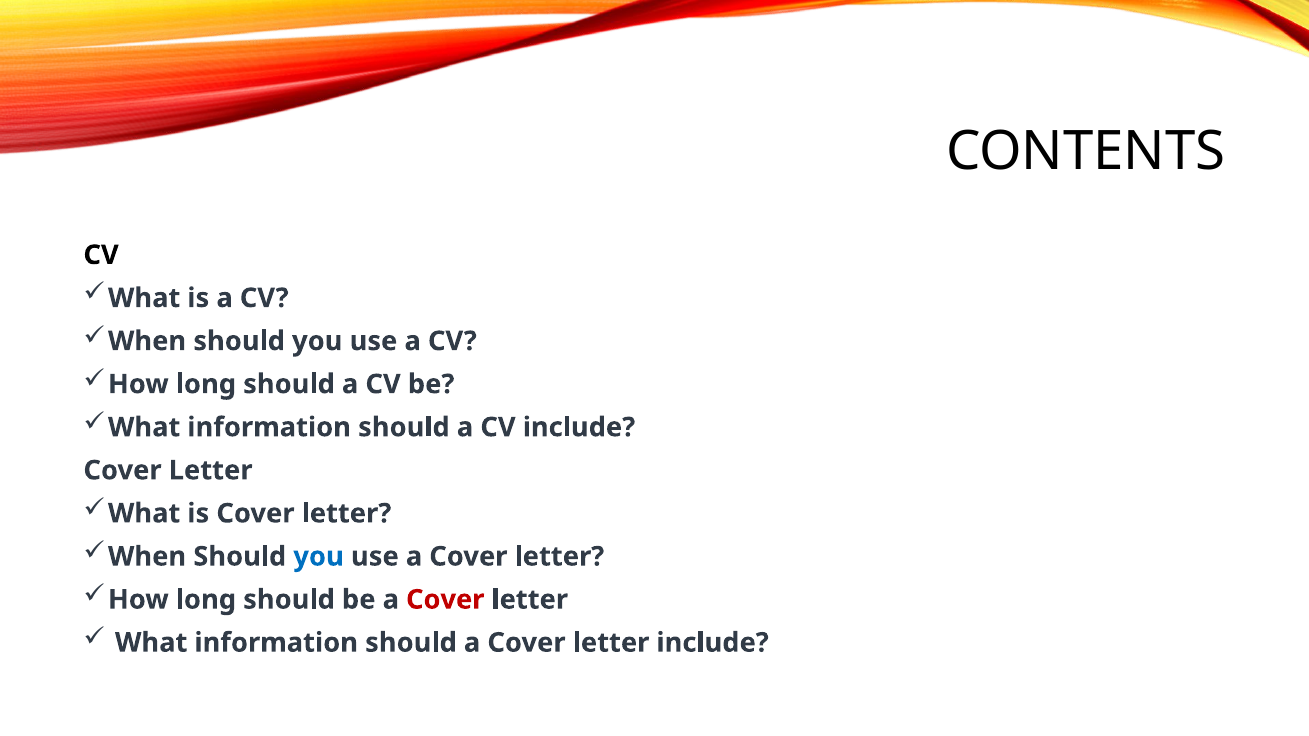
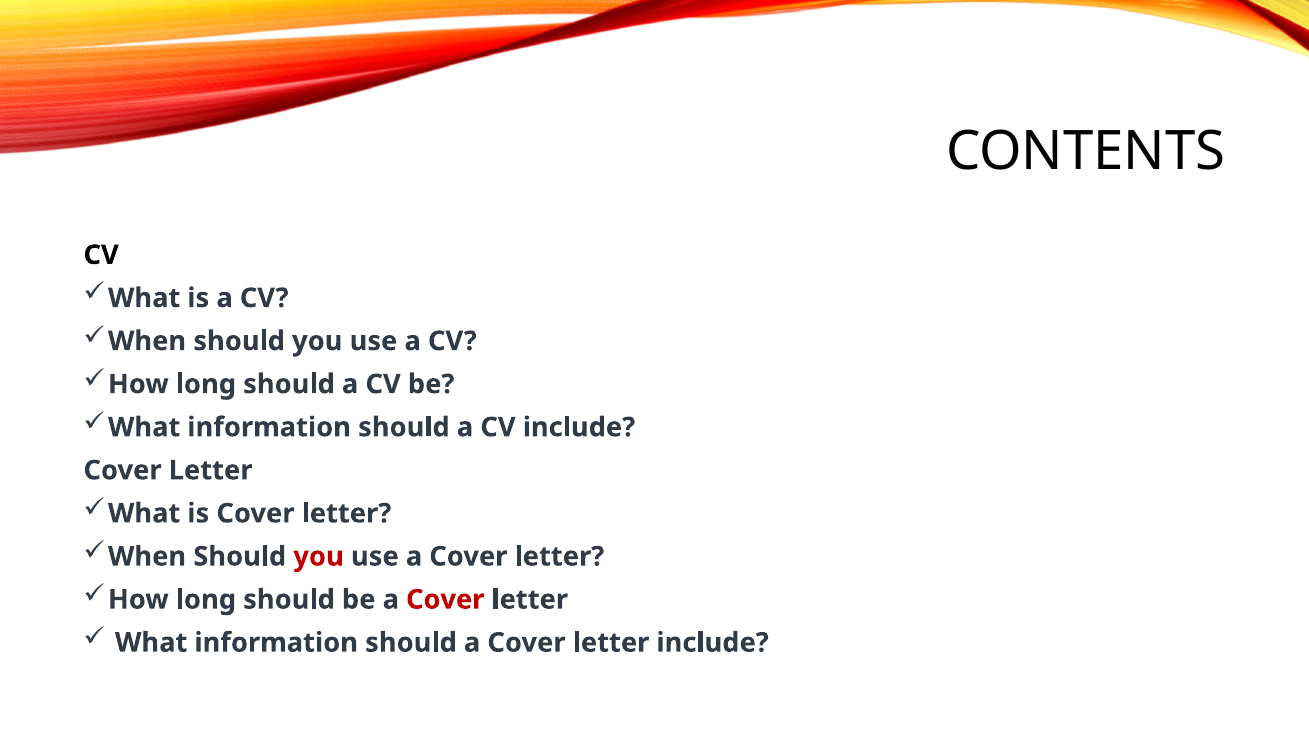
you colour: blue -> red (319, 557)
